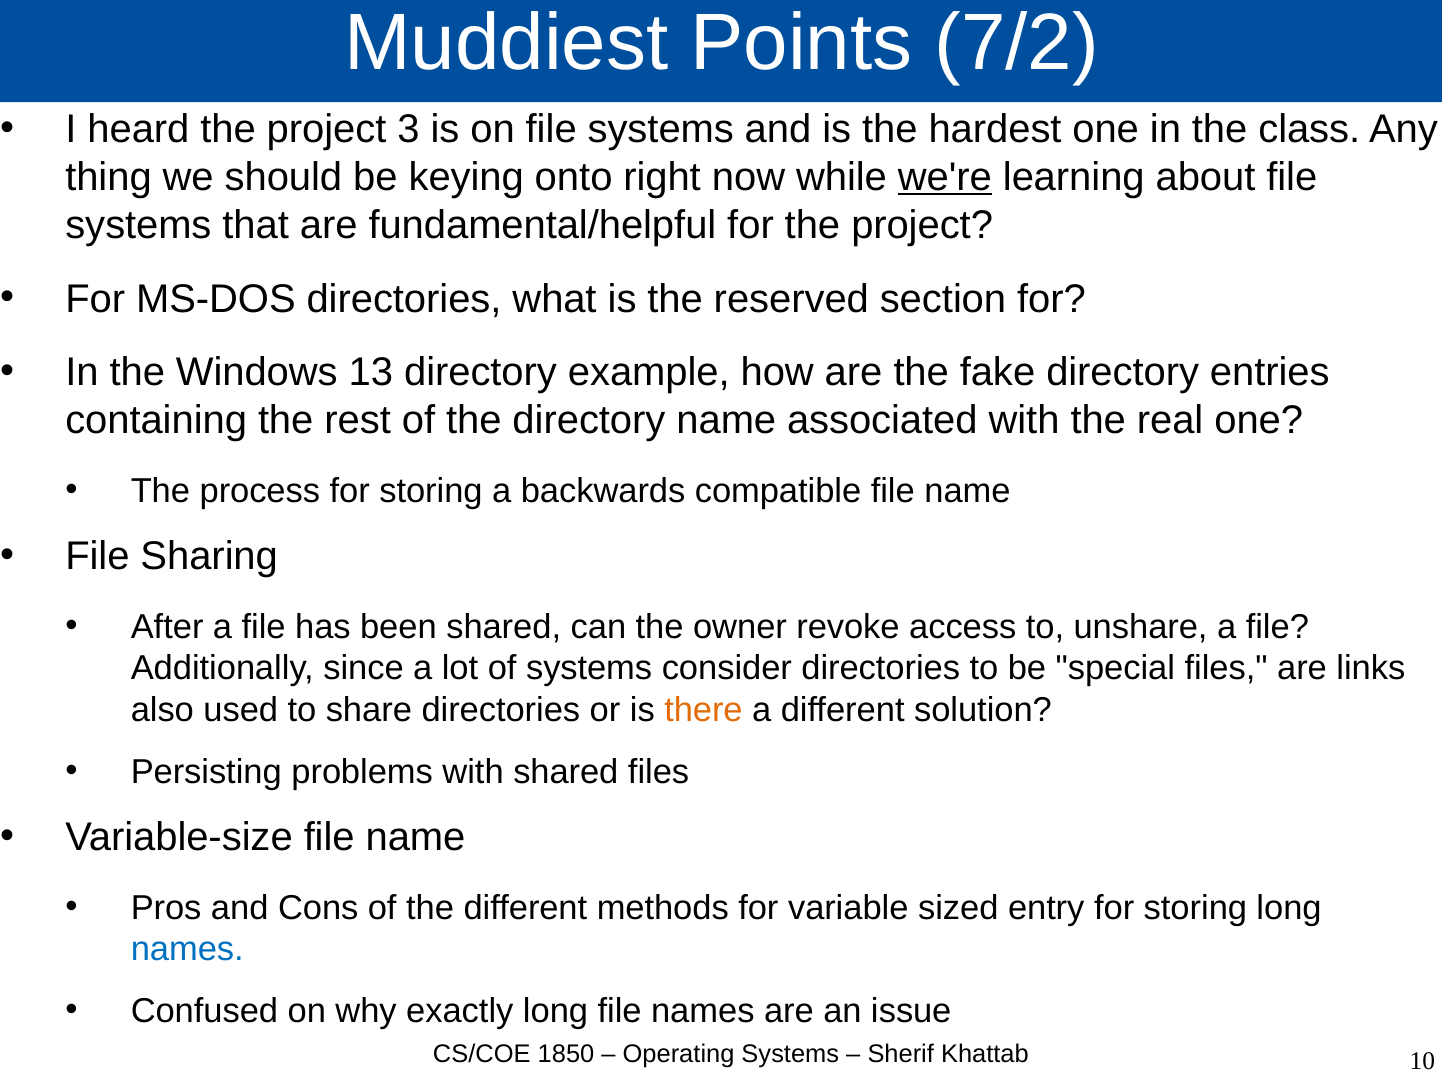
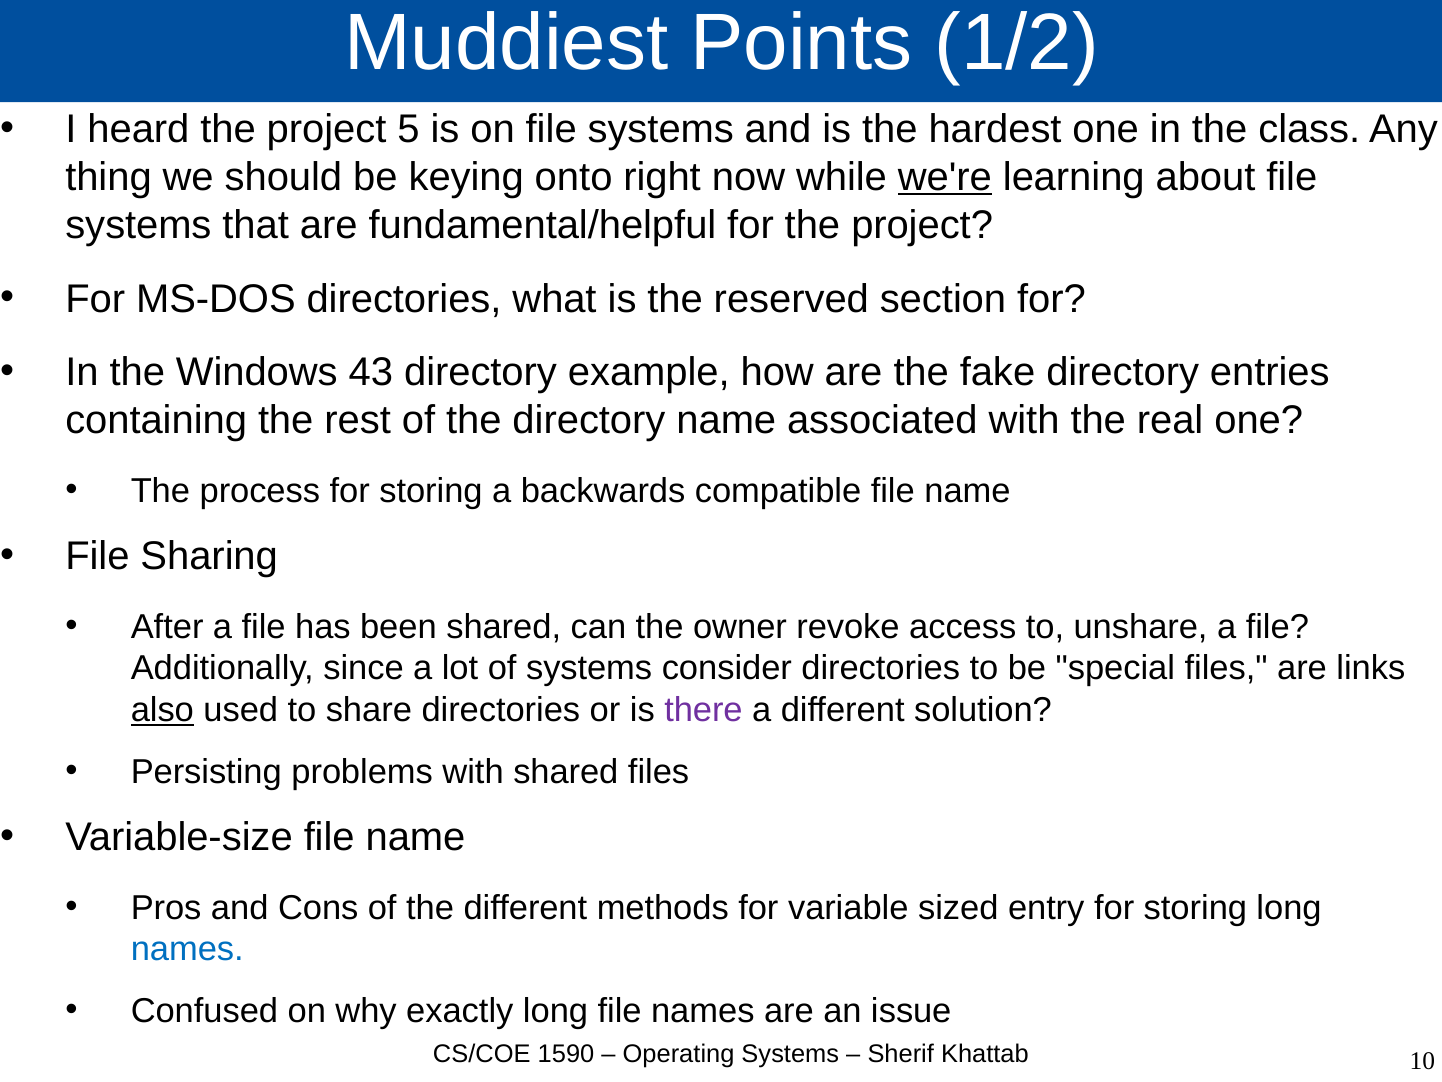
7/2: 7/2 -> 1/2 (1017, 43)
3: 3 -> 5 (408, 129)
13: 13 -> 43 (371, 373)
also underline: none -> present (162, 709)
there colour: orange -> purple (703, 709)
1850: 1850 -> 1590 (566, 1054)
